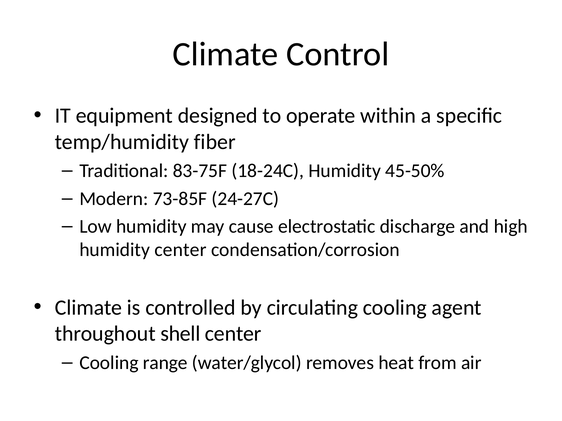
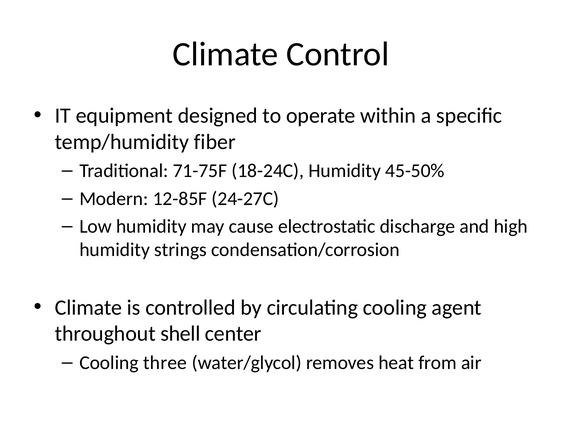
83-75F: 83-75F -> 71-75F (200, 171)
73-85F: 73-85F -> 12-85F (180, 199)
humidity center: center -> strings (181, 250)
range: range -> three (165, 363)
